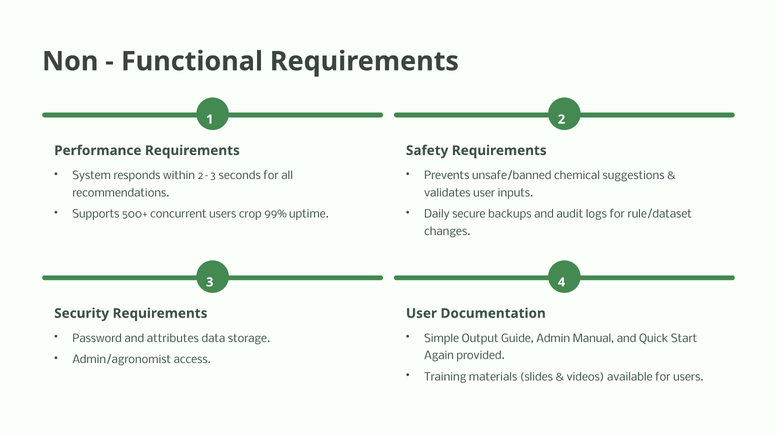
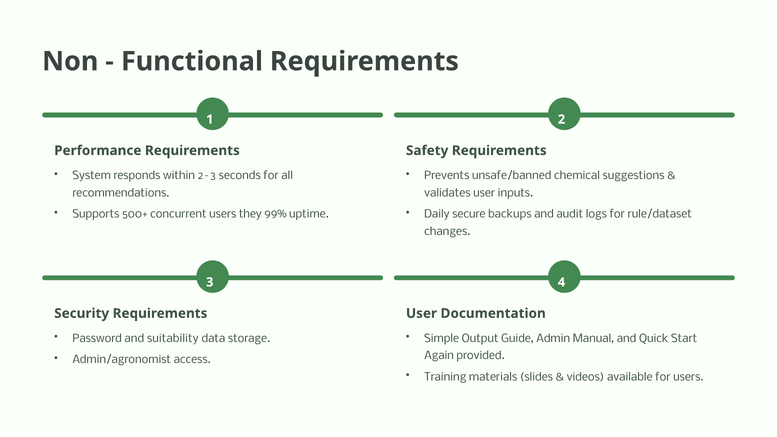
crop: crop -> they (250, 214)
attributes: attributes -> suitability (173, 339)
